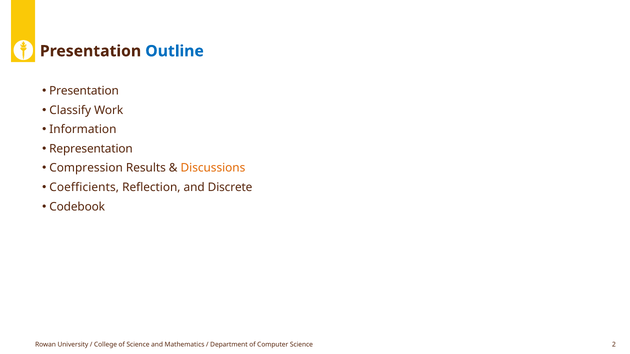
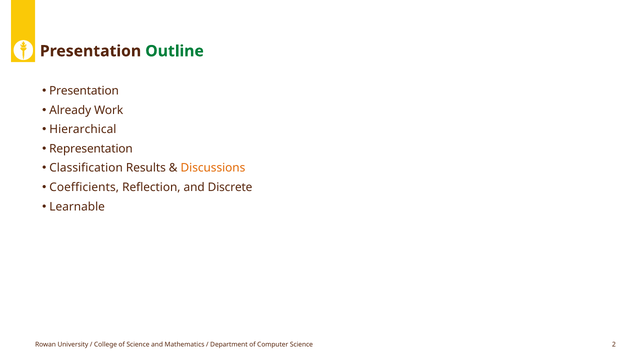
Outline colour: blue -> green (175, 51)
Classify: Classify -> Already (70, 110)
Information: Information -> Hierarchical (83, 130)
Compression: Compression -> Classification (86, 168)
Codebook: Codebook -> Learnable (77, 207)
